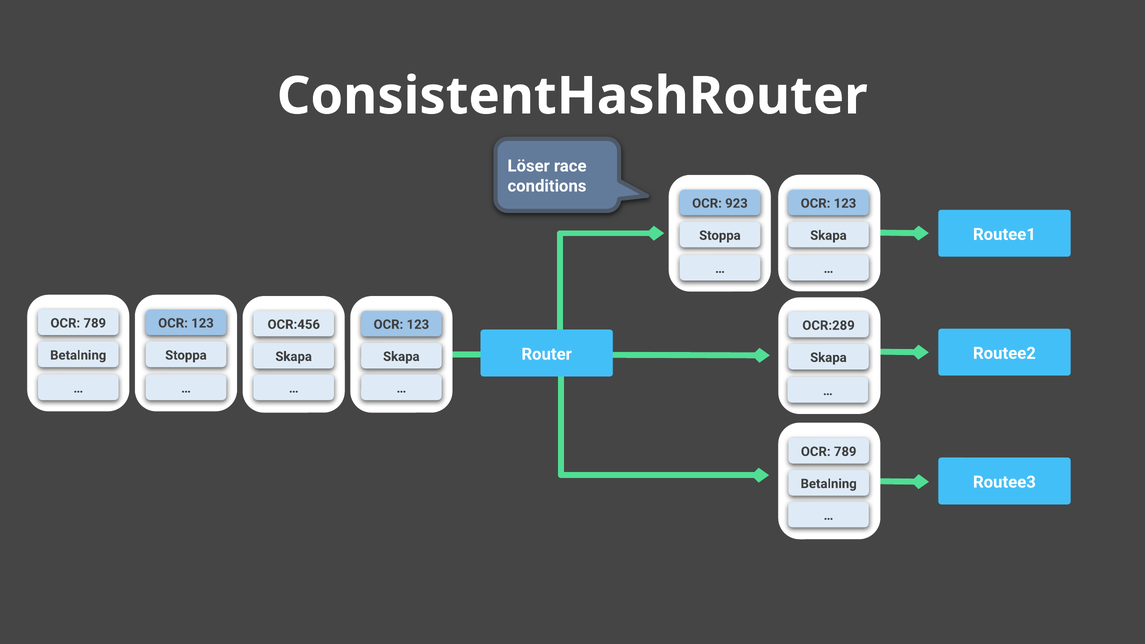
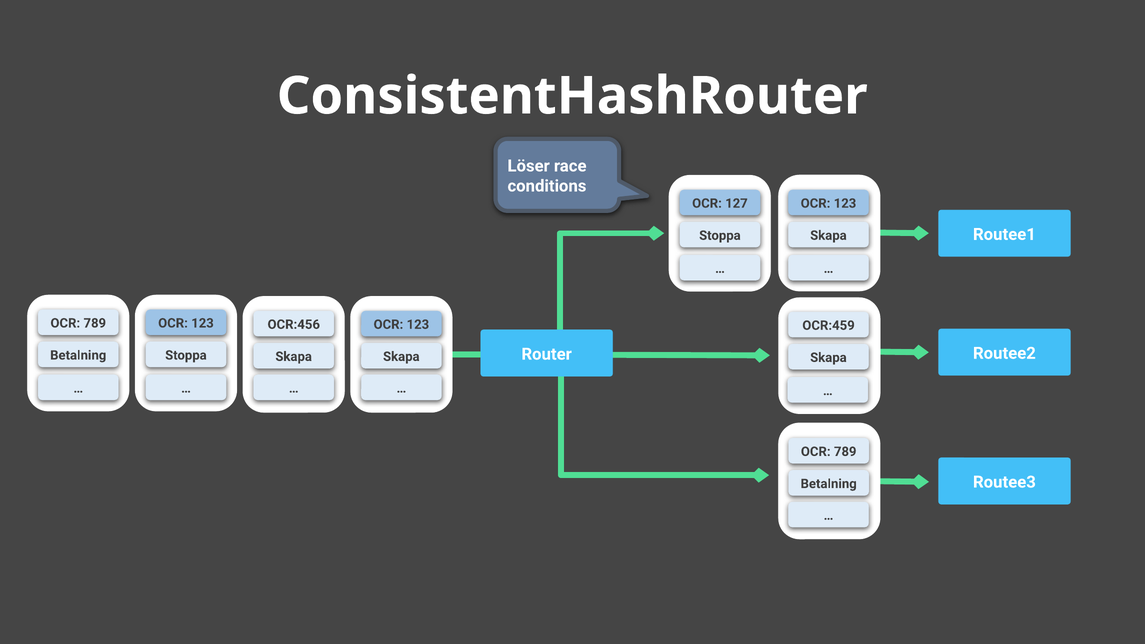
923: 923 -> 127 (736, 203)
OCR:289: OCR:289 -> OCR:459 (829, 326)
